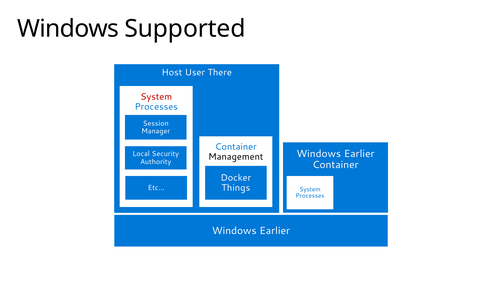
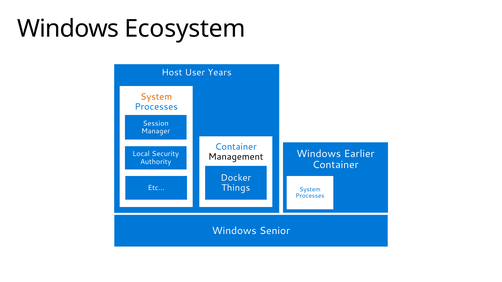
Supported: Supported -> Ecosystem (185, 29)
There: There -> Years (220, 73)
System colour: red -> orange (156, 97)
Earlier: Earlier -> Senior (275, 231)
